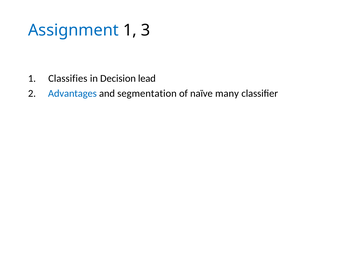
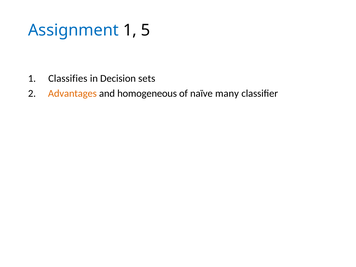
3: 3 -> 5 (146, 30)
lead: lead -> sets (147, 78)
Advantages colour: blue -> orange (72, 93)
segmentation: segmentation -> homogeneous (147, 93)
